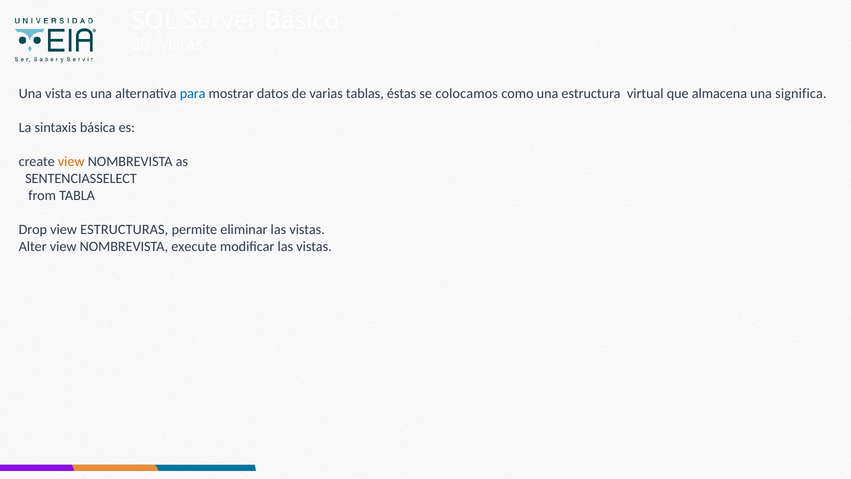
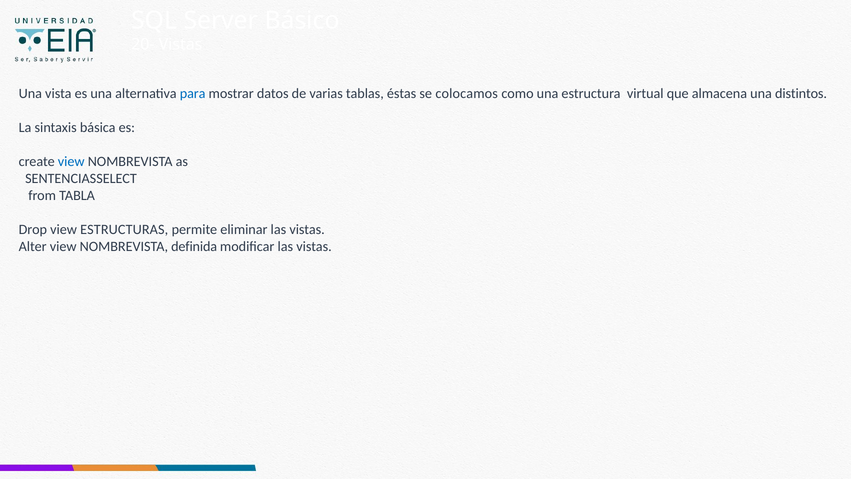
significa: significa -> distintos (801, 93)
view colour: orange -> blue (71, 161)
execute: execute -> definida (194, 247)
